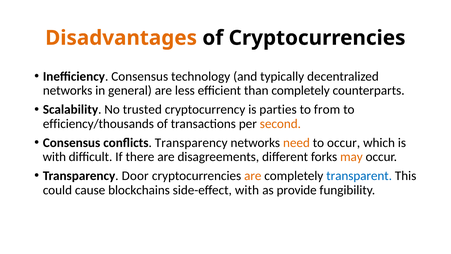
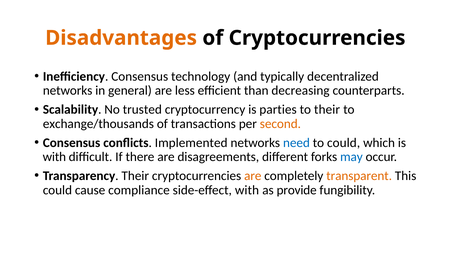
than completely: completely -> decreasing (301, 90)
to from: from -> their (327, 109)
efficiency/thousands: efficiency/thousands -> exchange/thousands (98, 124)
conflicts Transparency: Transparency -> Implemented (191, 142)
need colour: orange -> blue (296, 142)
to occur: occur -> could (344, 142)
may colour: orange -> blue (351, 157)
Transparency Door: Door -> Their (135, 176)
transparent colour: blue -> orange (359, 176)
blockchains: blockchains -> compliance (139, 190)
